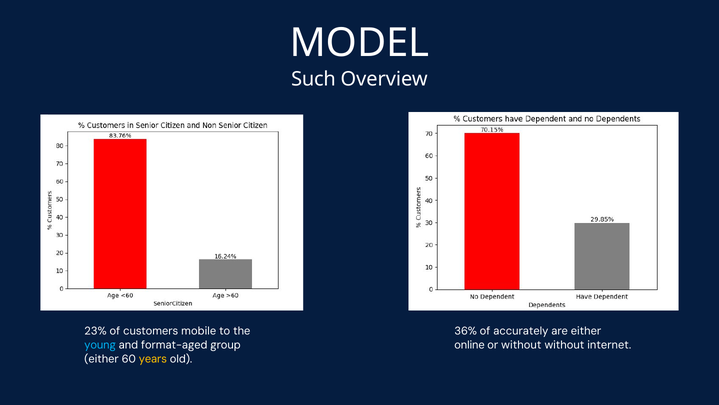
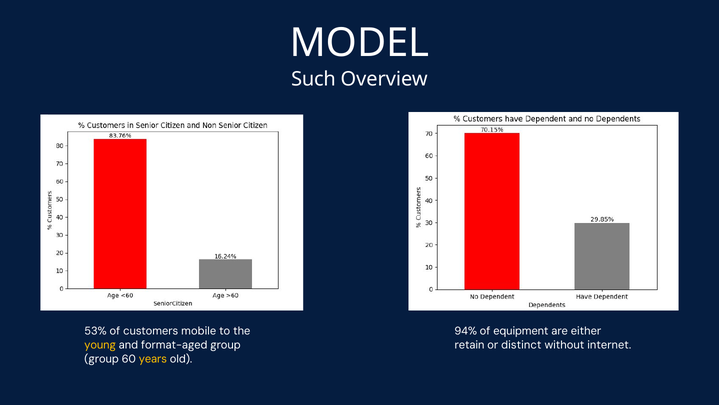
23%: 23% -> 53% (96, 331)
36%: 36% -> 94% (466, 331)
accurately: accurately -> equipment (521, 331)
young colour: light blue -> yellow (100, 345)
online: online -> retain (470, 345)
or without: without -> distinct (521, 345)
either: either -> group (102, 359)
